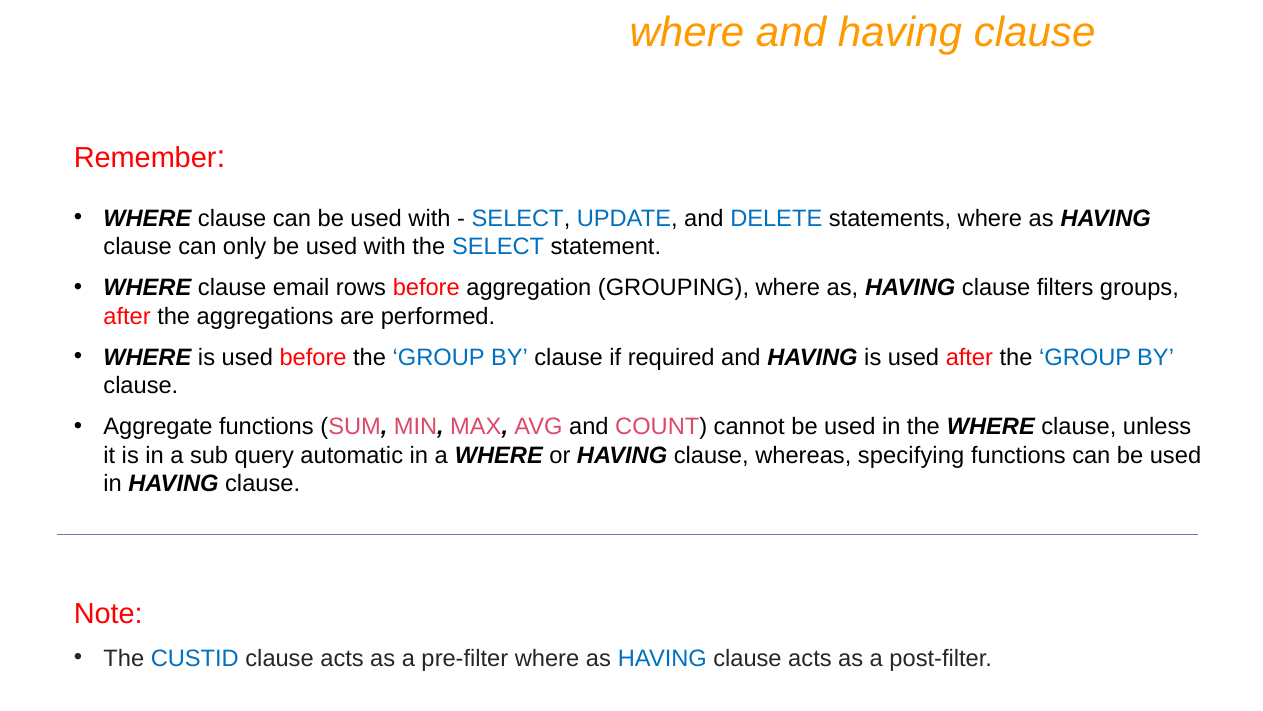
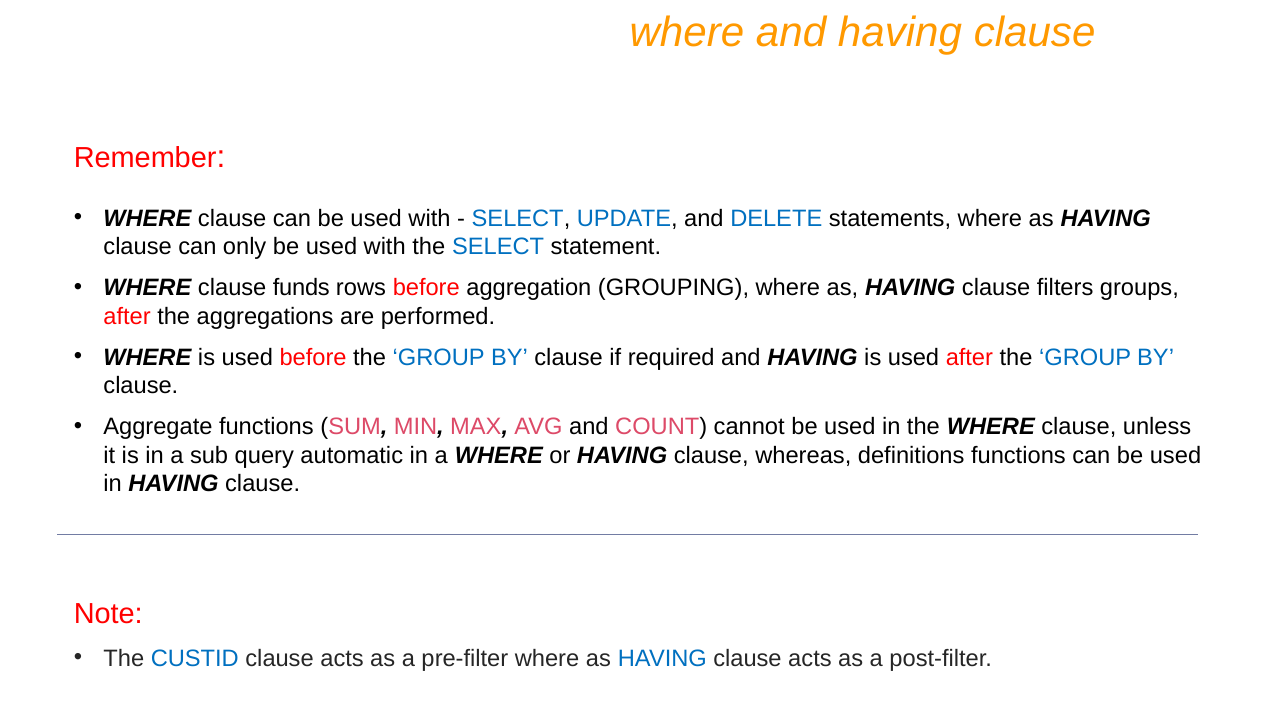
email: email -> funds (301, 288)
specifying: specifying -> definitions (911, 455)
